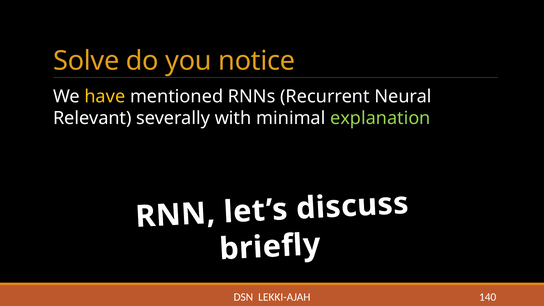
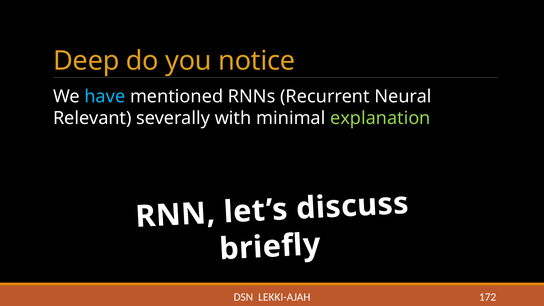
Solve: Solve -> Deep (86, 61)
have colour: yellow -> light blue (105, 97)
140: 140 -> 172 (488, 297)
